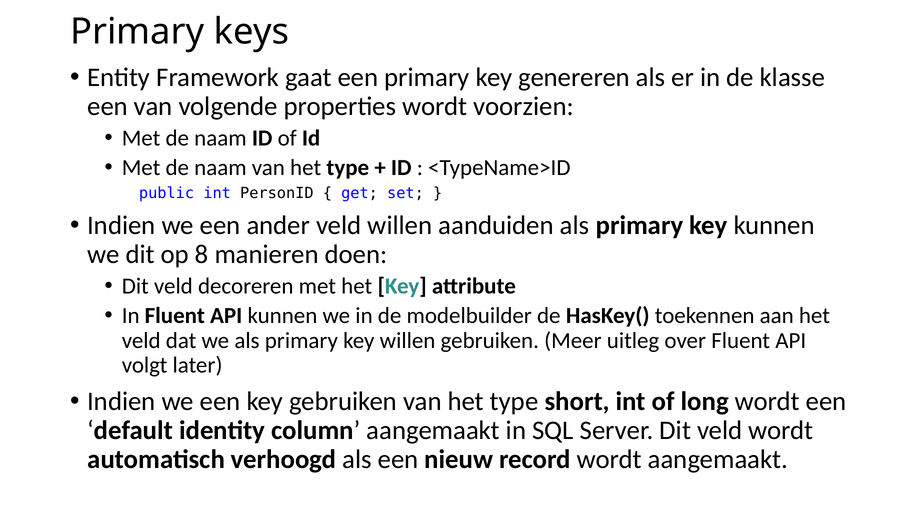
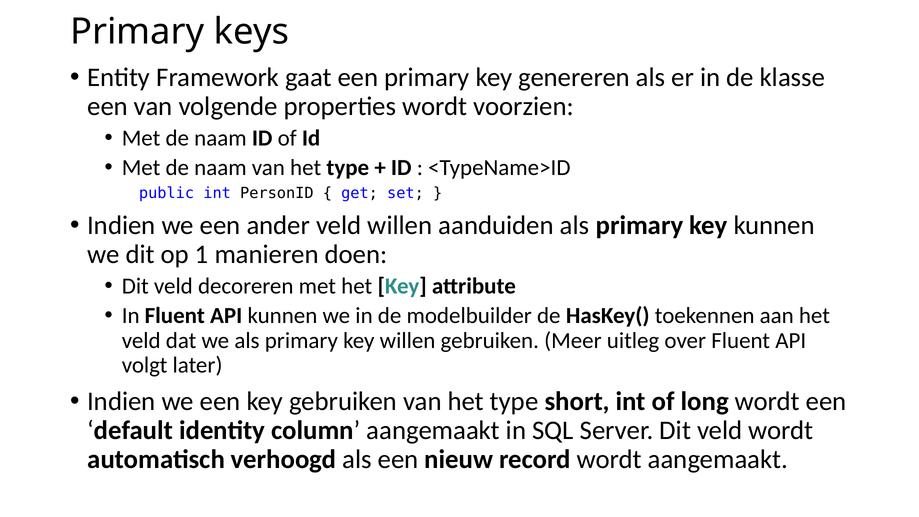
8: 8 -> 1 (202, 254)
